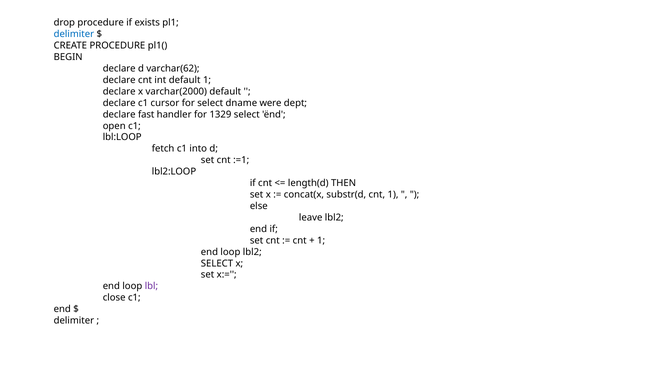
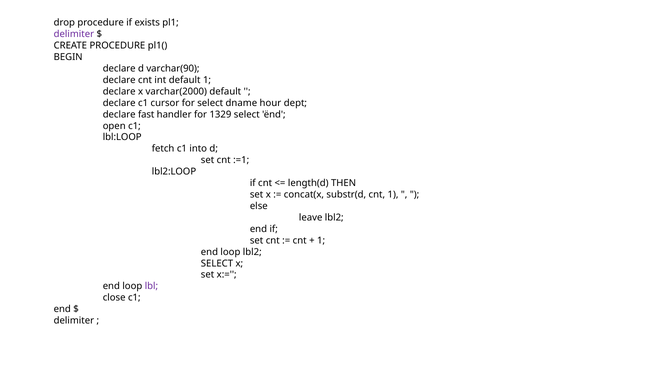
delimiter colour: blue -> purple (74, 34)
varchar(62: varchar(62 -> varchar(90 (173, 69)
were: were -> hour (270, 103)
